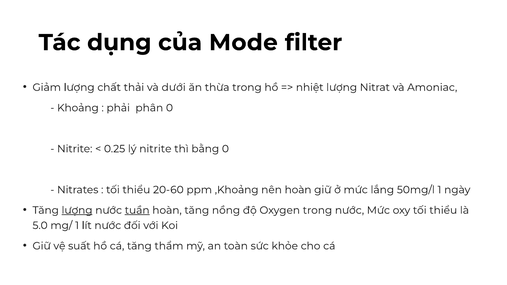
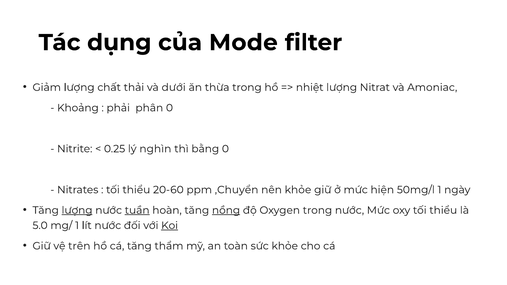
lý nitrite: nitrite -> nghìn (155, 149)
,Khoảng: ,Khoảng -> ,Chuyển (237, 190)
nên hoàn: hoàn -> khỏe (298, 190)
lắng: lắng -> hiện (382, 190)
nồng underline: none -> present (226, 210)
Koi underline: none -> present (170, 226)
suất: suất -> trên (79, 246)
